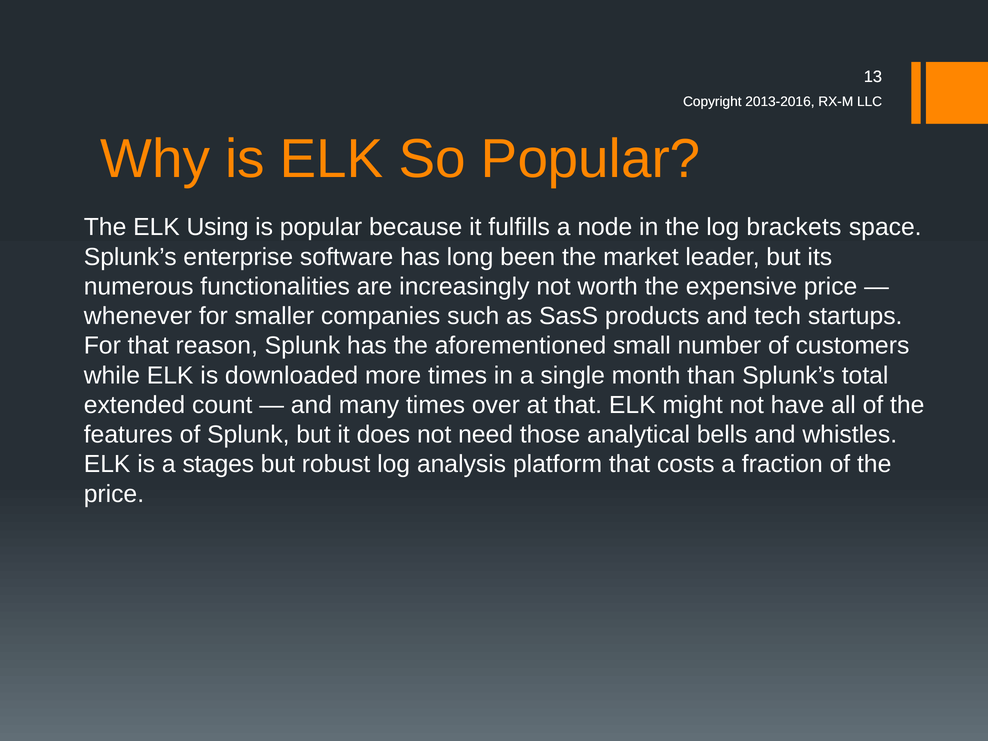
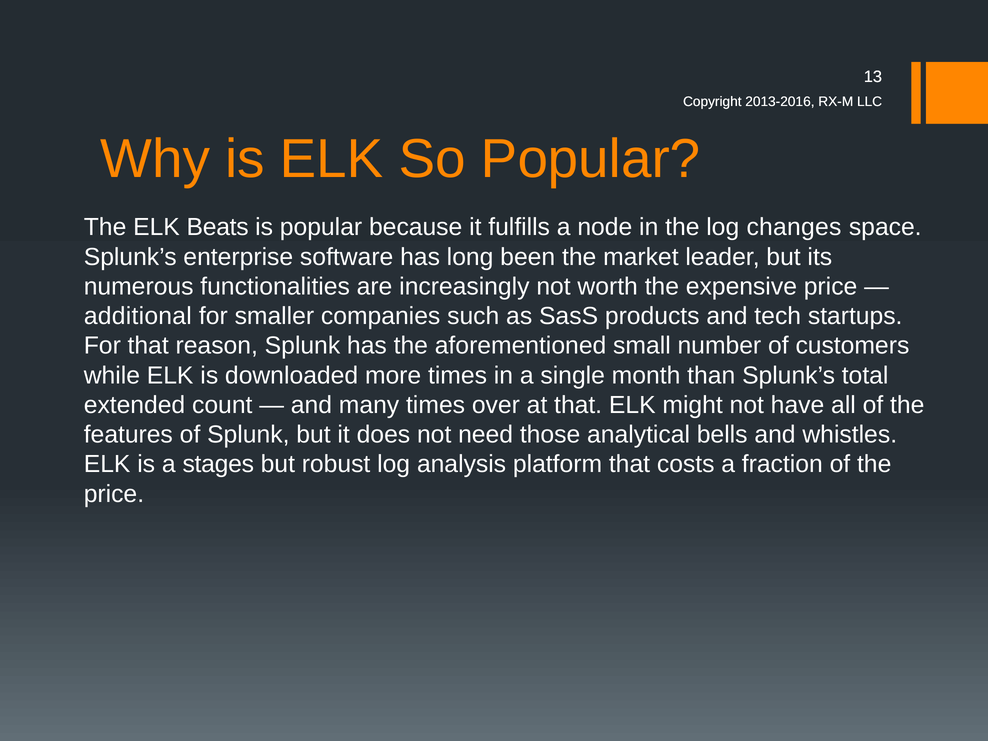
Using: Using -> Beats (218, 227)
brackets: brackets -> changes (794, 227)
whenever: whenever -> additional (138, 316)
